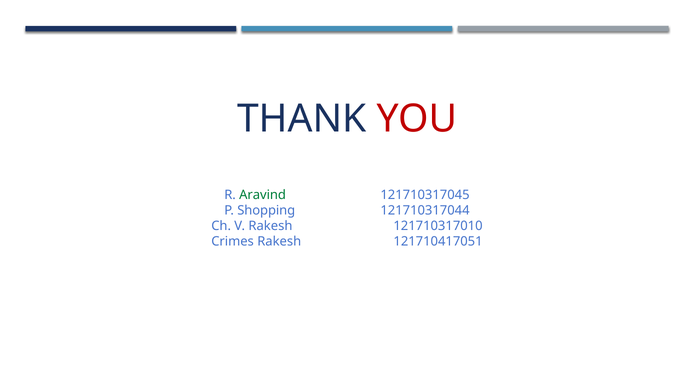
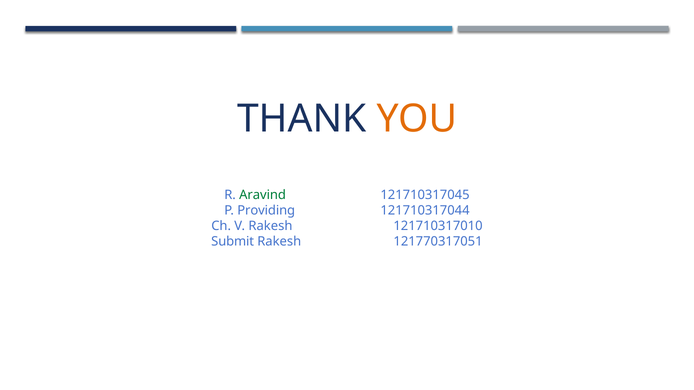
YOU colour: red -> orange (417, 119)
Shopping: Shopping -> Providing (266, 211)
Crimes: Crimes -> Submit (233, 242)
121710417051: 121710417051 -> 121770317051 (438, 242)
